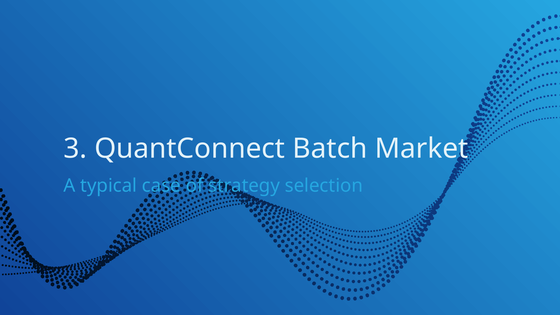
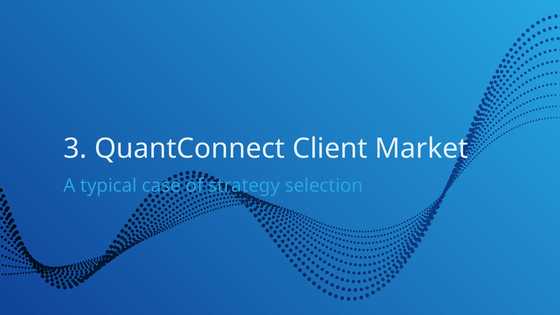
Batch: Batch -> Client (330, 149)
